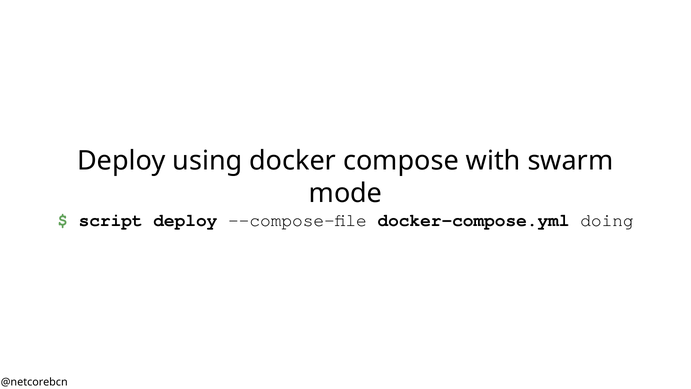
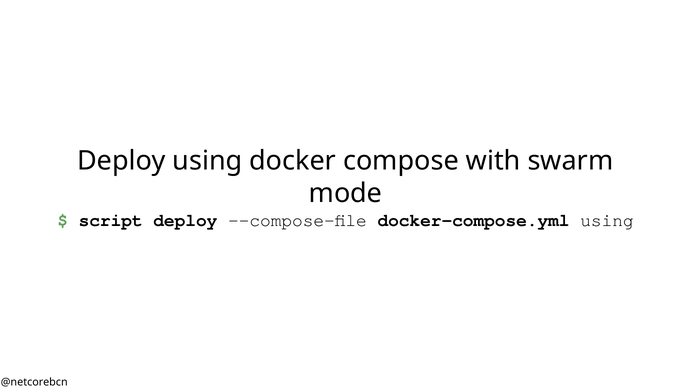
docker-compose.yml doing: doing -> using (607, 220)
